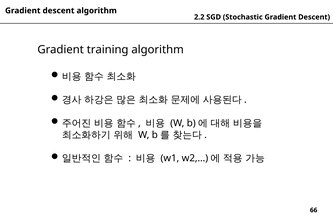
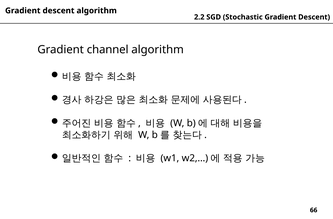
training: training -> channel (108, 49)
